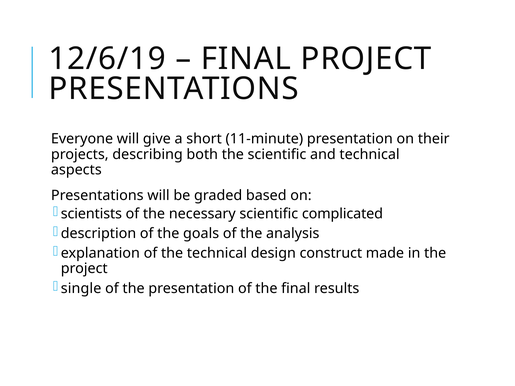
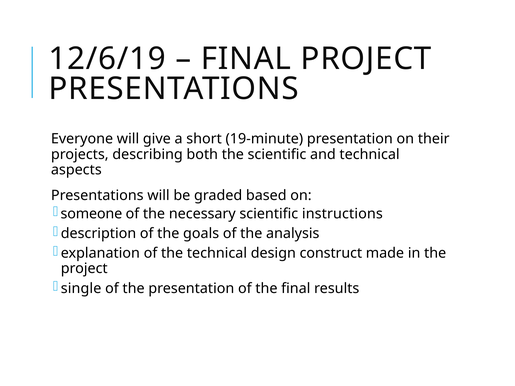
11-minute: 11-minute -> 19-minute (264, 139)
scientists: scientists -> someone (91, 214)
complicated: complicated -> instructions (342, 214)
